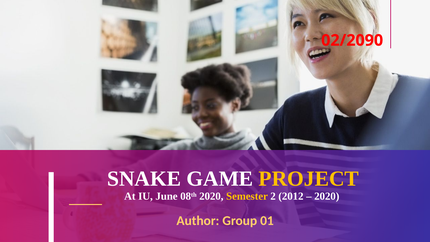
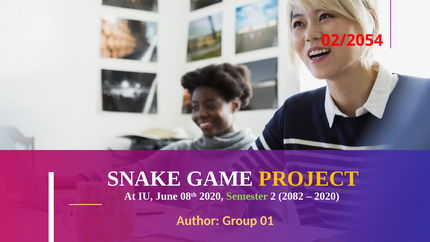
02/2090: 02/2090 -> 02/2054 (352, 40)
Semester colour: yellow -> light green (247, 196)
2012: 2012 -> 2082 (291, 196)
